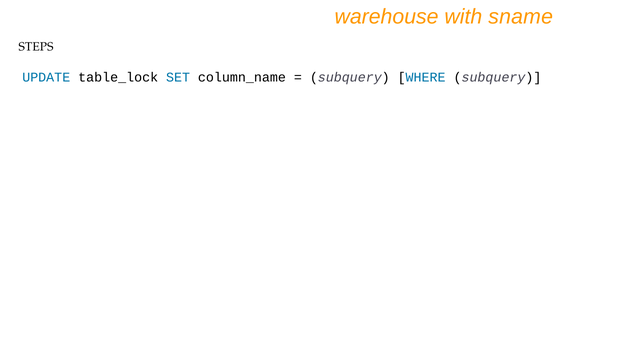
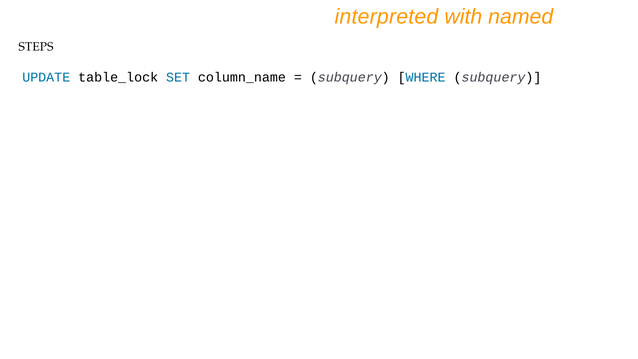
warehouse: warehouse -> interpreted (386, 17)
sname: sname -> named (521, 17)
